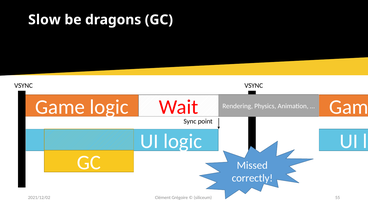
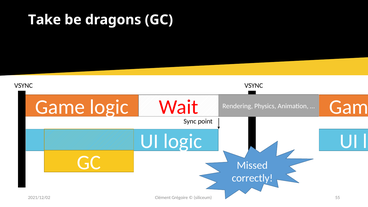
Slow: Slow -> Take (45, 20)
